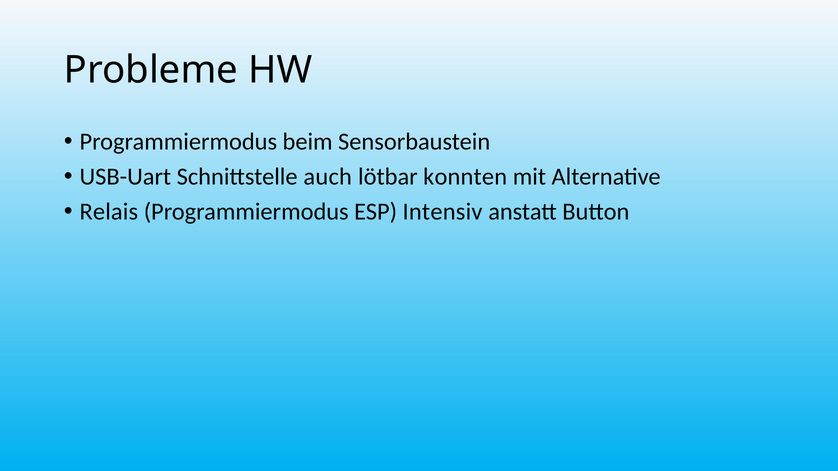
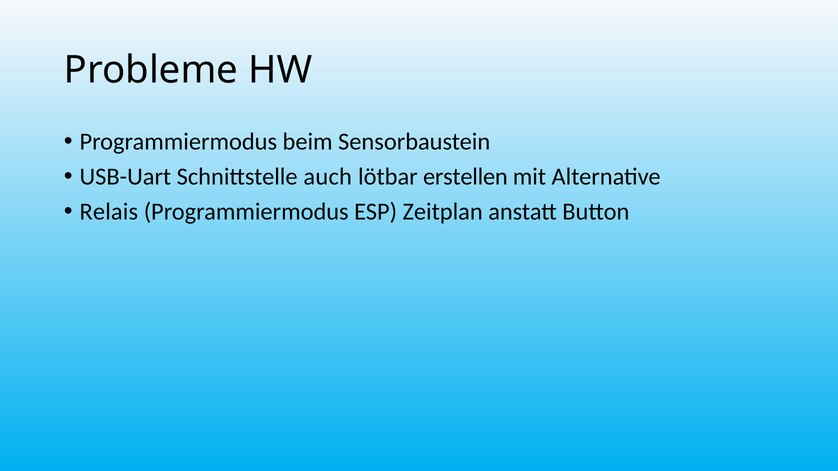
konnten: konnten -> erstellen (465, 177)
Intensiv: Intensiv -> Zeitplan (443, 212)
